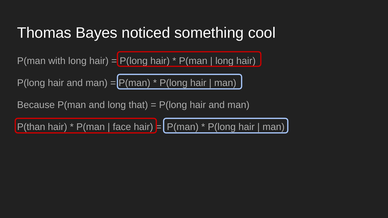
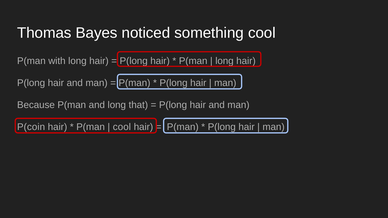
P(than: P(than -> P(coin (31, 127)
face: face -> cool (122, 127)
